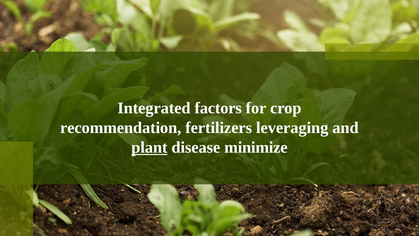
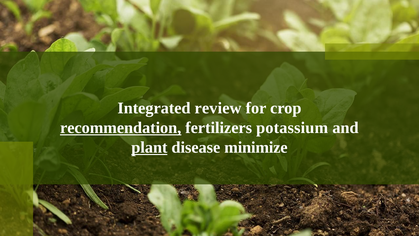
factors: factors -> review (218, 108)
recommendation underline: none -> present (121, 128)
leveraging: leveraging -> potassium (292, 128)
